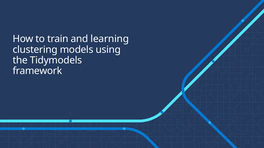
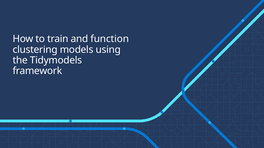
learning: learning -> function (110, 39)
